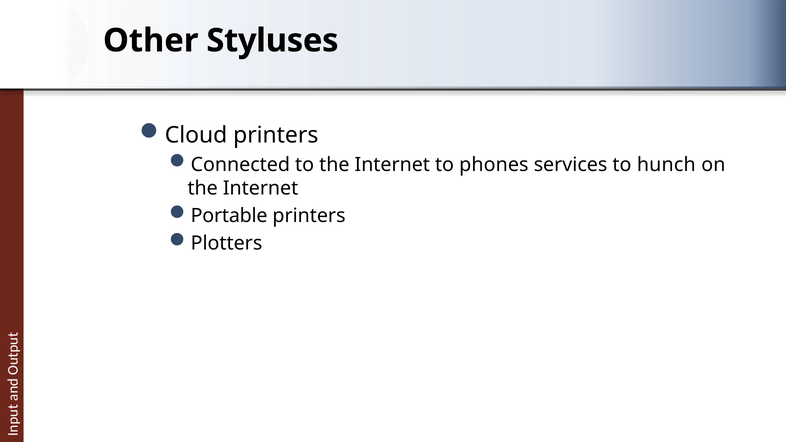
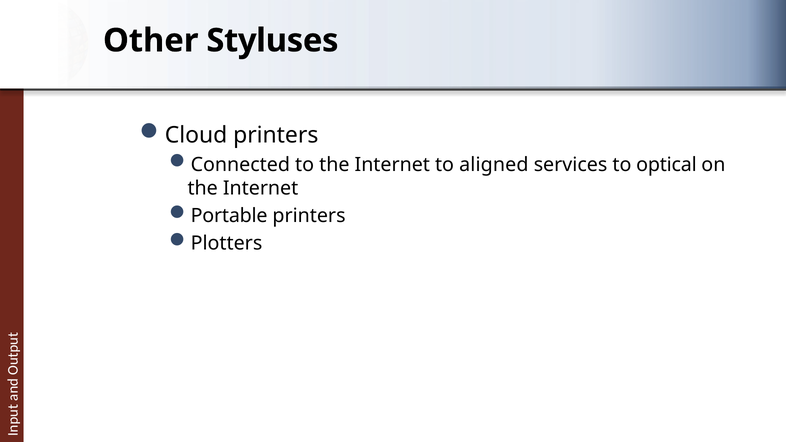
phones: phones -> aligned (494, 165)
hunch: hunch -> optical (667, 165)
